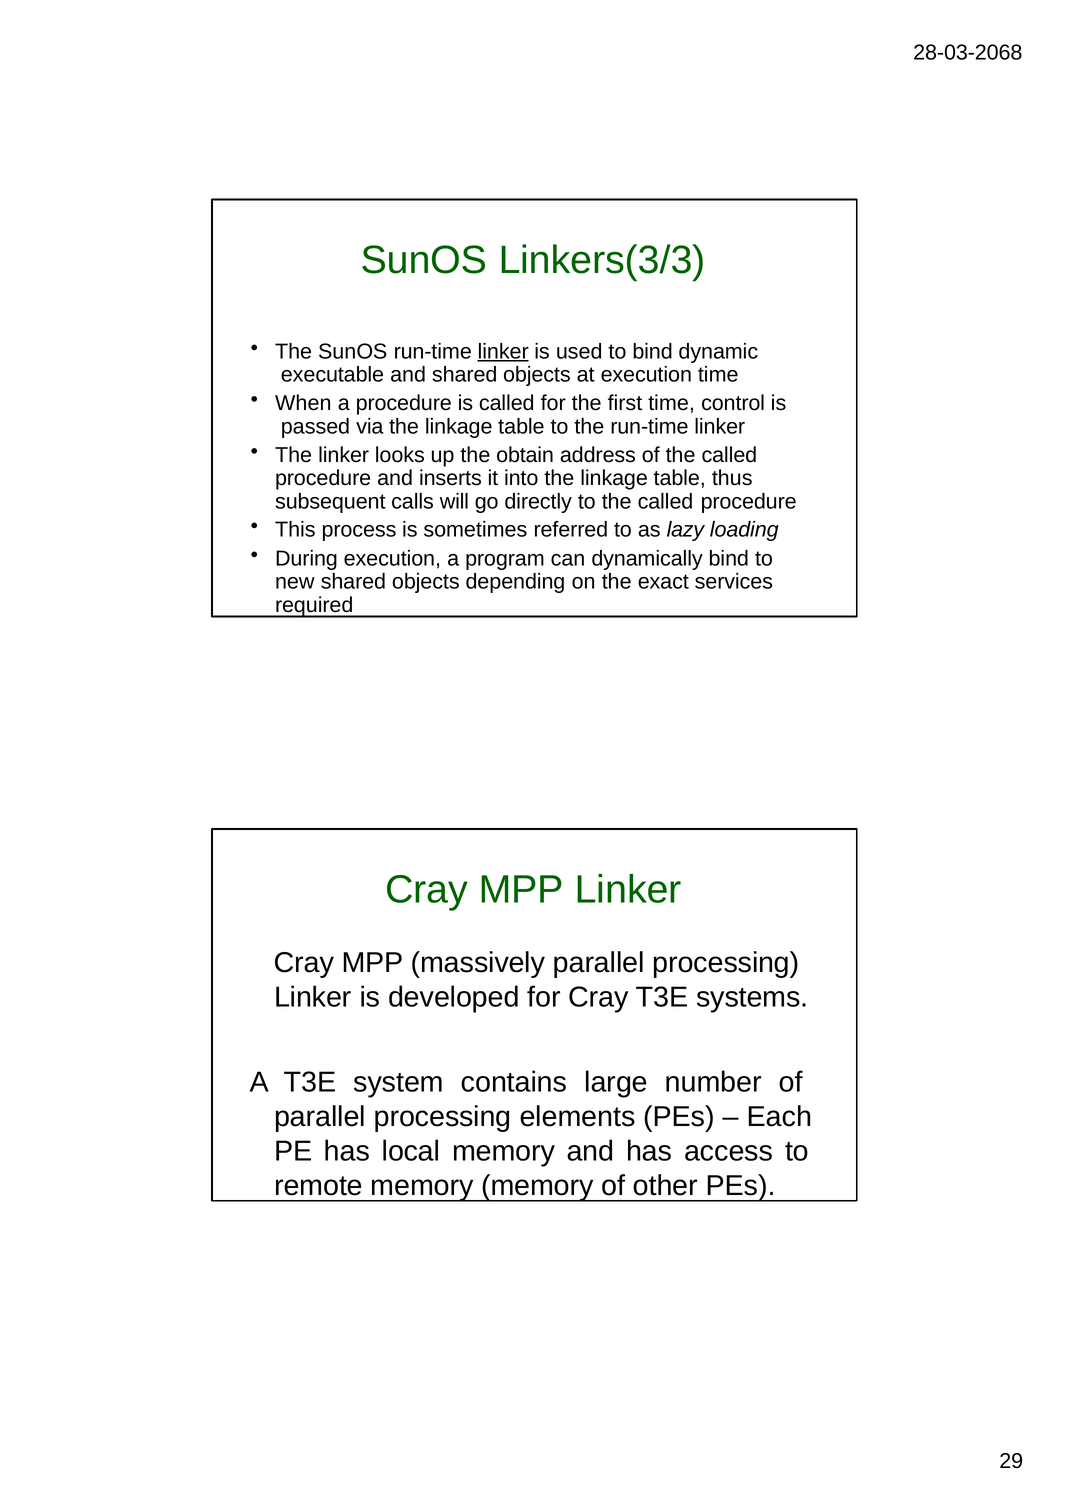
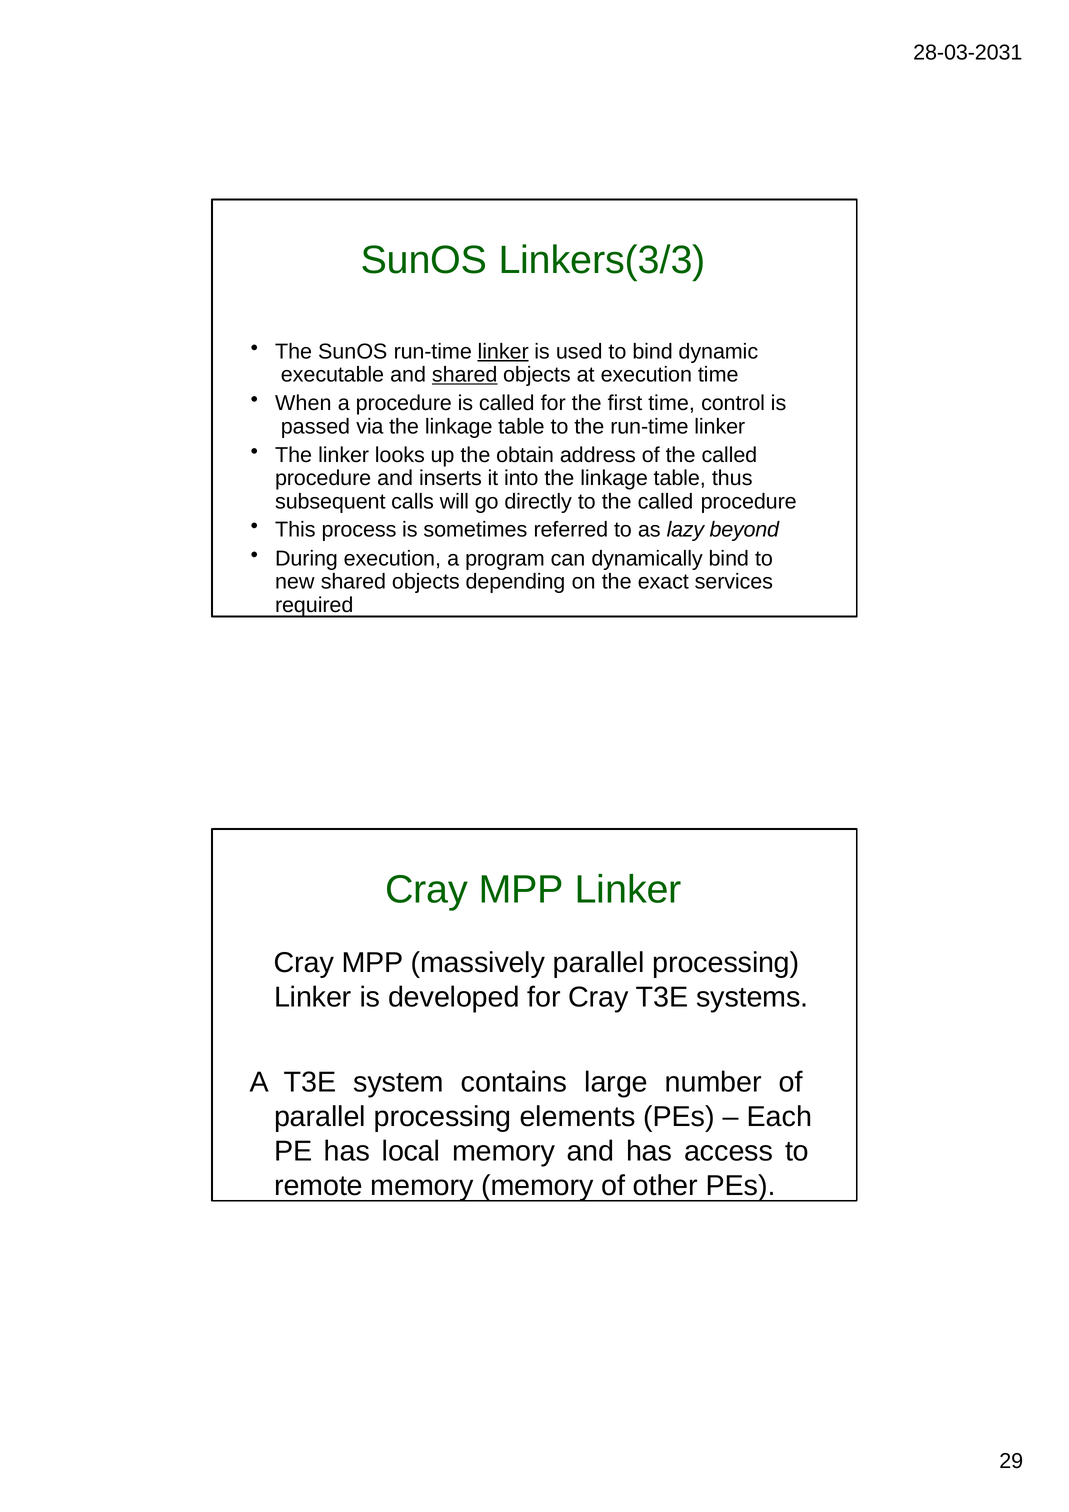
28-03-2068: 28-03-2068 -> 28-03-2031 (968, 53)
shared underline: none -> present (465, 375)
loading: loading -> beyond (744, 530)
